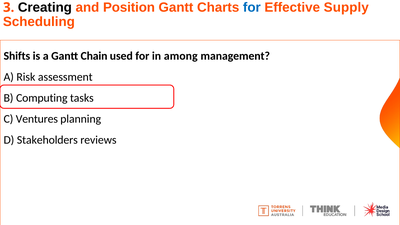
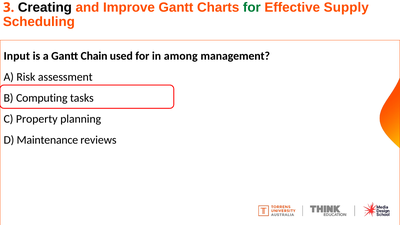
Position: Position -> Improve (129, 7)
for colour: blue -> green (252, 7)
Shifts: Shifts -> Input (17, 56)
Ventures: Ventures -> Property (37, 119)
Stakeholders: Stakeholders -> Maintenance (47, 140)
